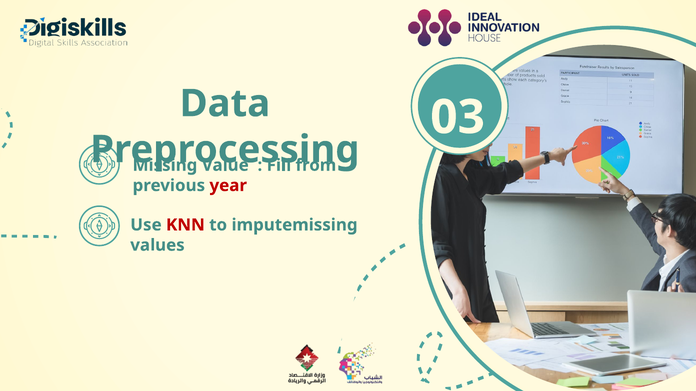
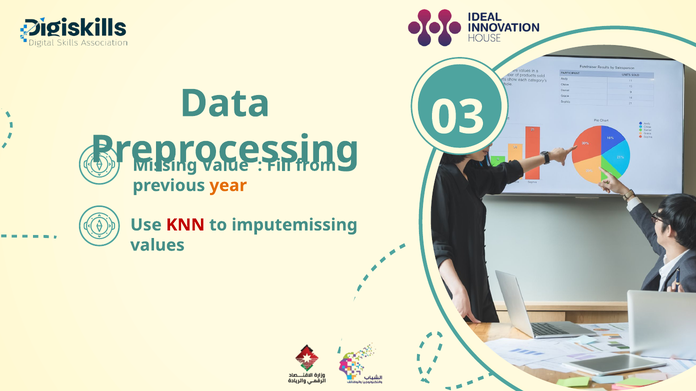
year colour: red -> orange (228, 186)
